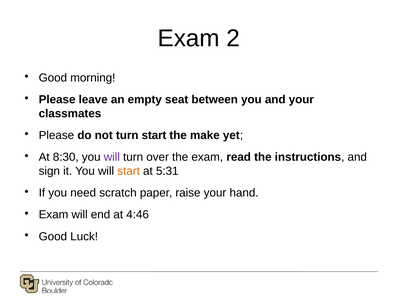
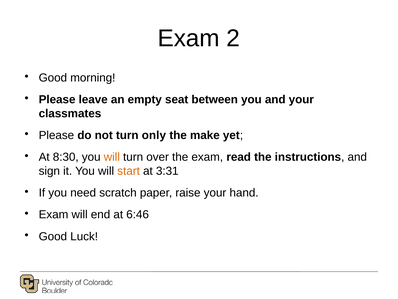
turn start: start -> only (154, 135)
will colour: purple -> orange (112, 157)
5:31: 5:31 -> 3:31 (167, 171)
4:46: 4:46 -> 6:46 (138, 214)
